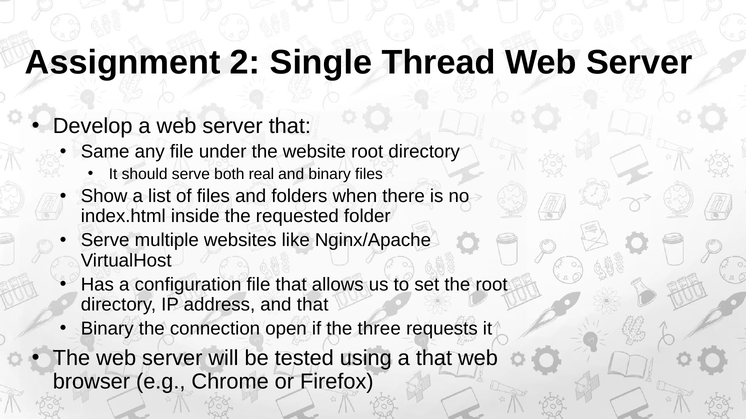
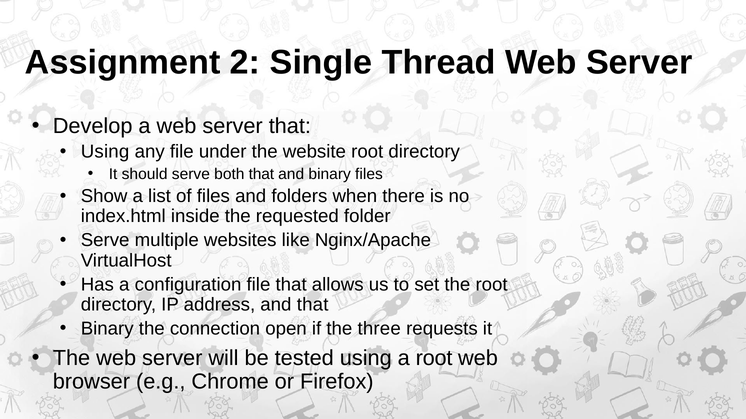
Same: Same -> Using (105, 152)
both real: real -> that (261, 174)
a that: that -> root (434, 359)
